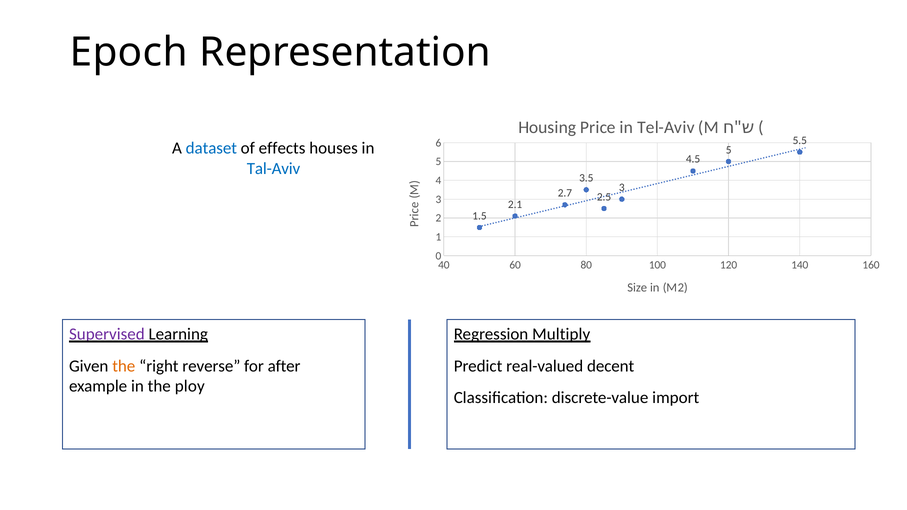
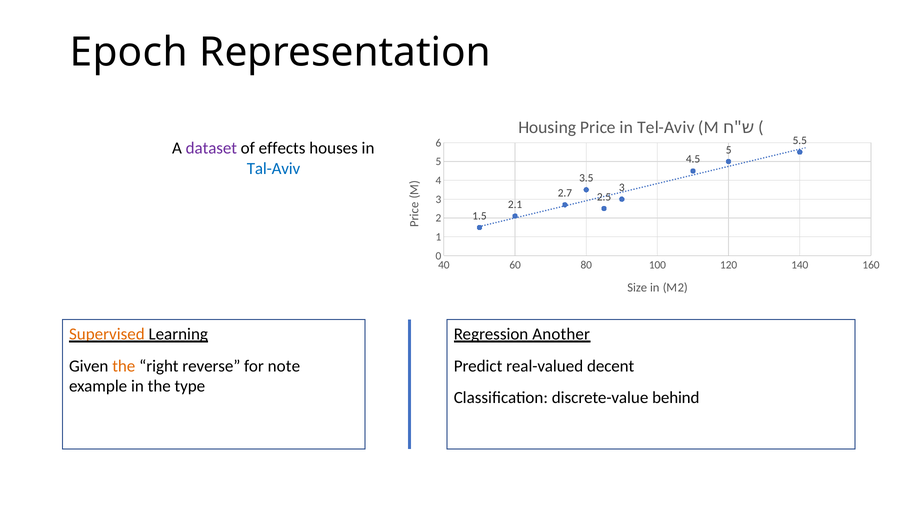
dataset colour: blue -> purple (211, 148)
Supervised colour: purple -> orange (107, 334)
Multiply: Multiply -> Another (561, 334)
after: after -> note (284, 366)
ploy: ploy -> type (190, 386)
import: import -> behind (676, 398)
